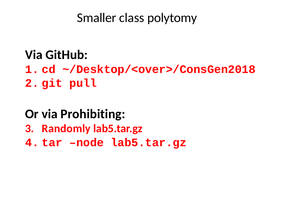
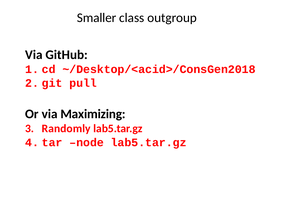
polytomy: polytomy -> outgroup (172, 18)
~/Desktop/<over>/ConsGen2018: ~/Desktop/<over>/ConsGen2018 -> ~/Desktop/<acid>/ConsGen2018 (159, 69)
Prohibiting: Prohibiting -> Maximizing (93, 114)
